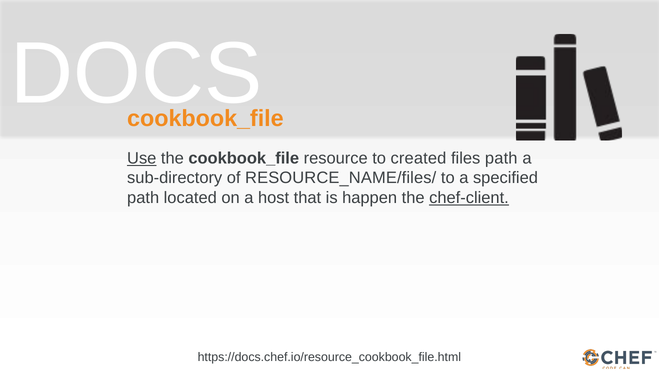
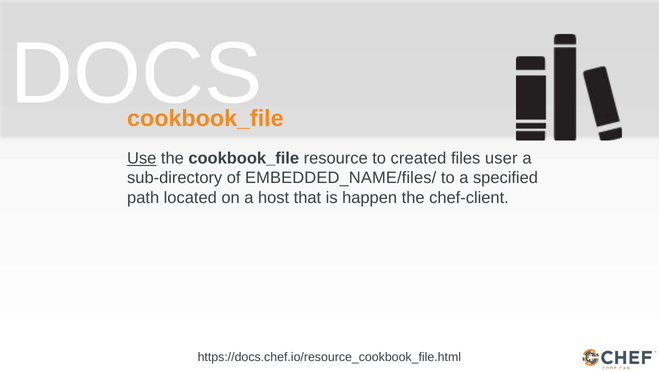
files path: path -> user (501, 158)
RESOURCE_NAME/files/: RESOURCE_NAME/files/ -> EMBEDDED_NAME/files/ (341, 178)
chef-client underline: present -> none (469, 198)
